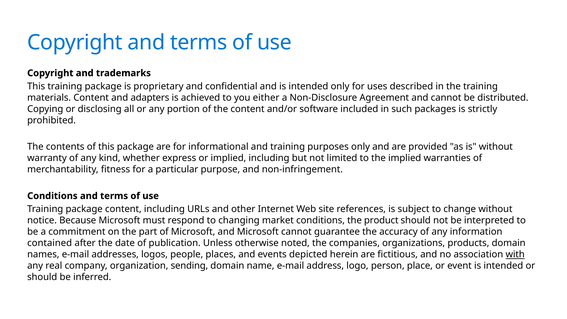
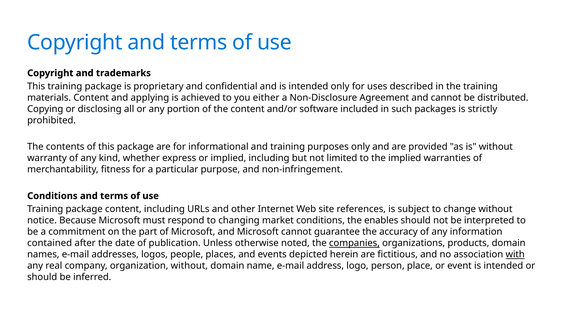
adapters: adapters -> applying (150, 98)
product: product -> enables (381, 220)
companies underline: none -> present (354, 243)
organization sending: sending -> without (189, 266)
